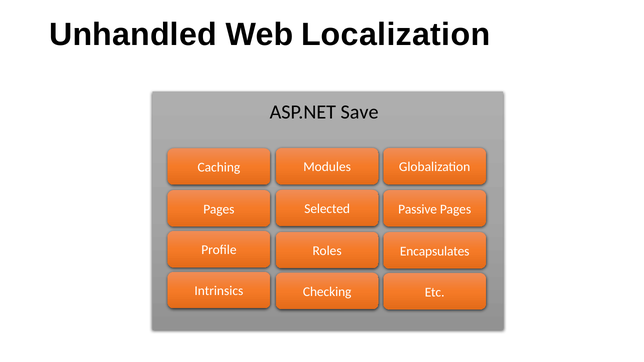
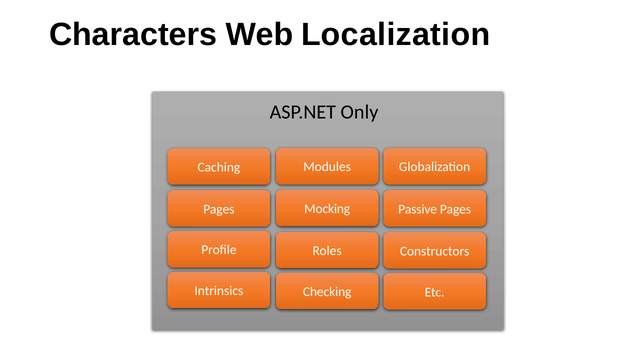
Unhandled: Unhandled -> Characters (133, 35)
Save: Save -> Only (360, 112)
Selected: Selected -> Mocking (327, 209)
Encapsulates: Encapsulates -> Constructors (435, 251)
